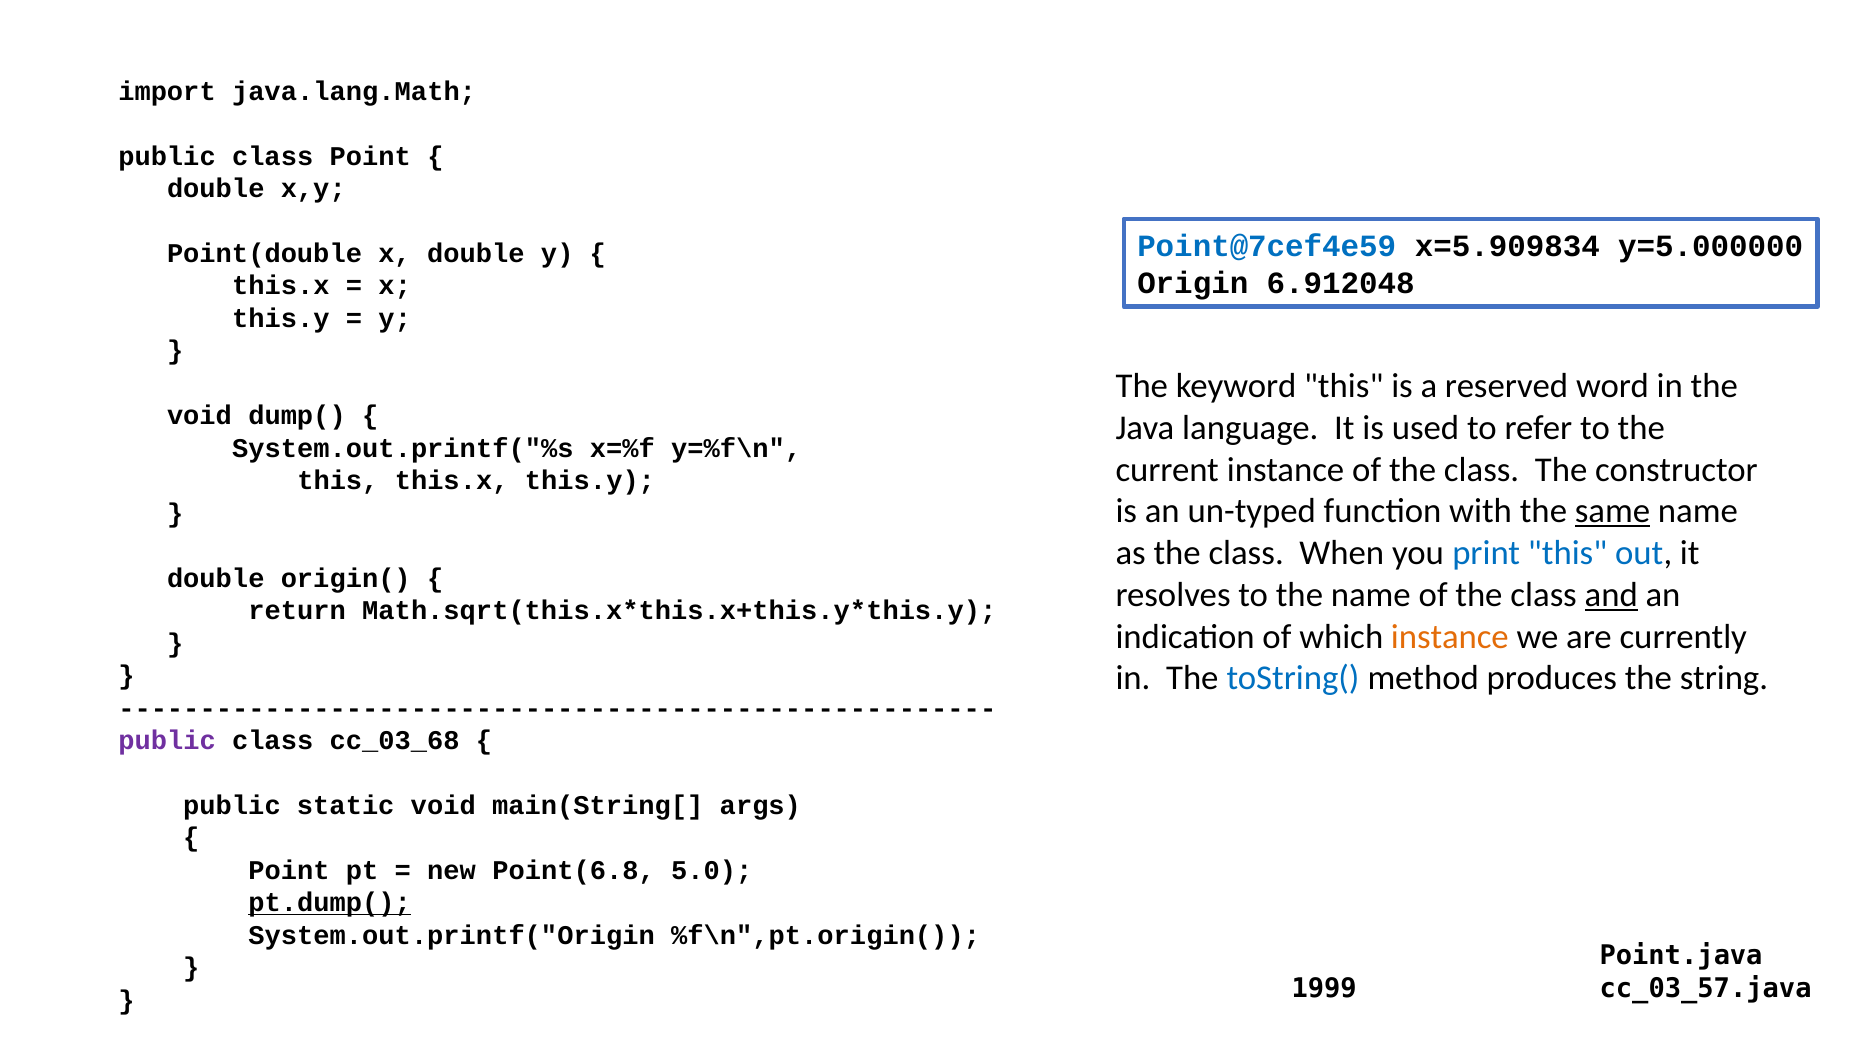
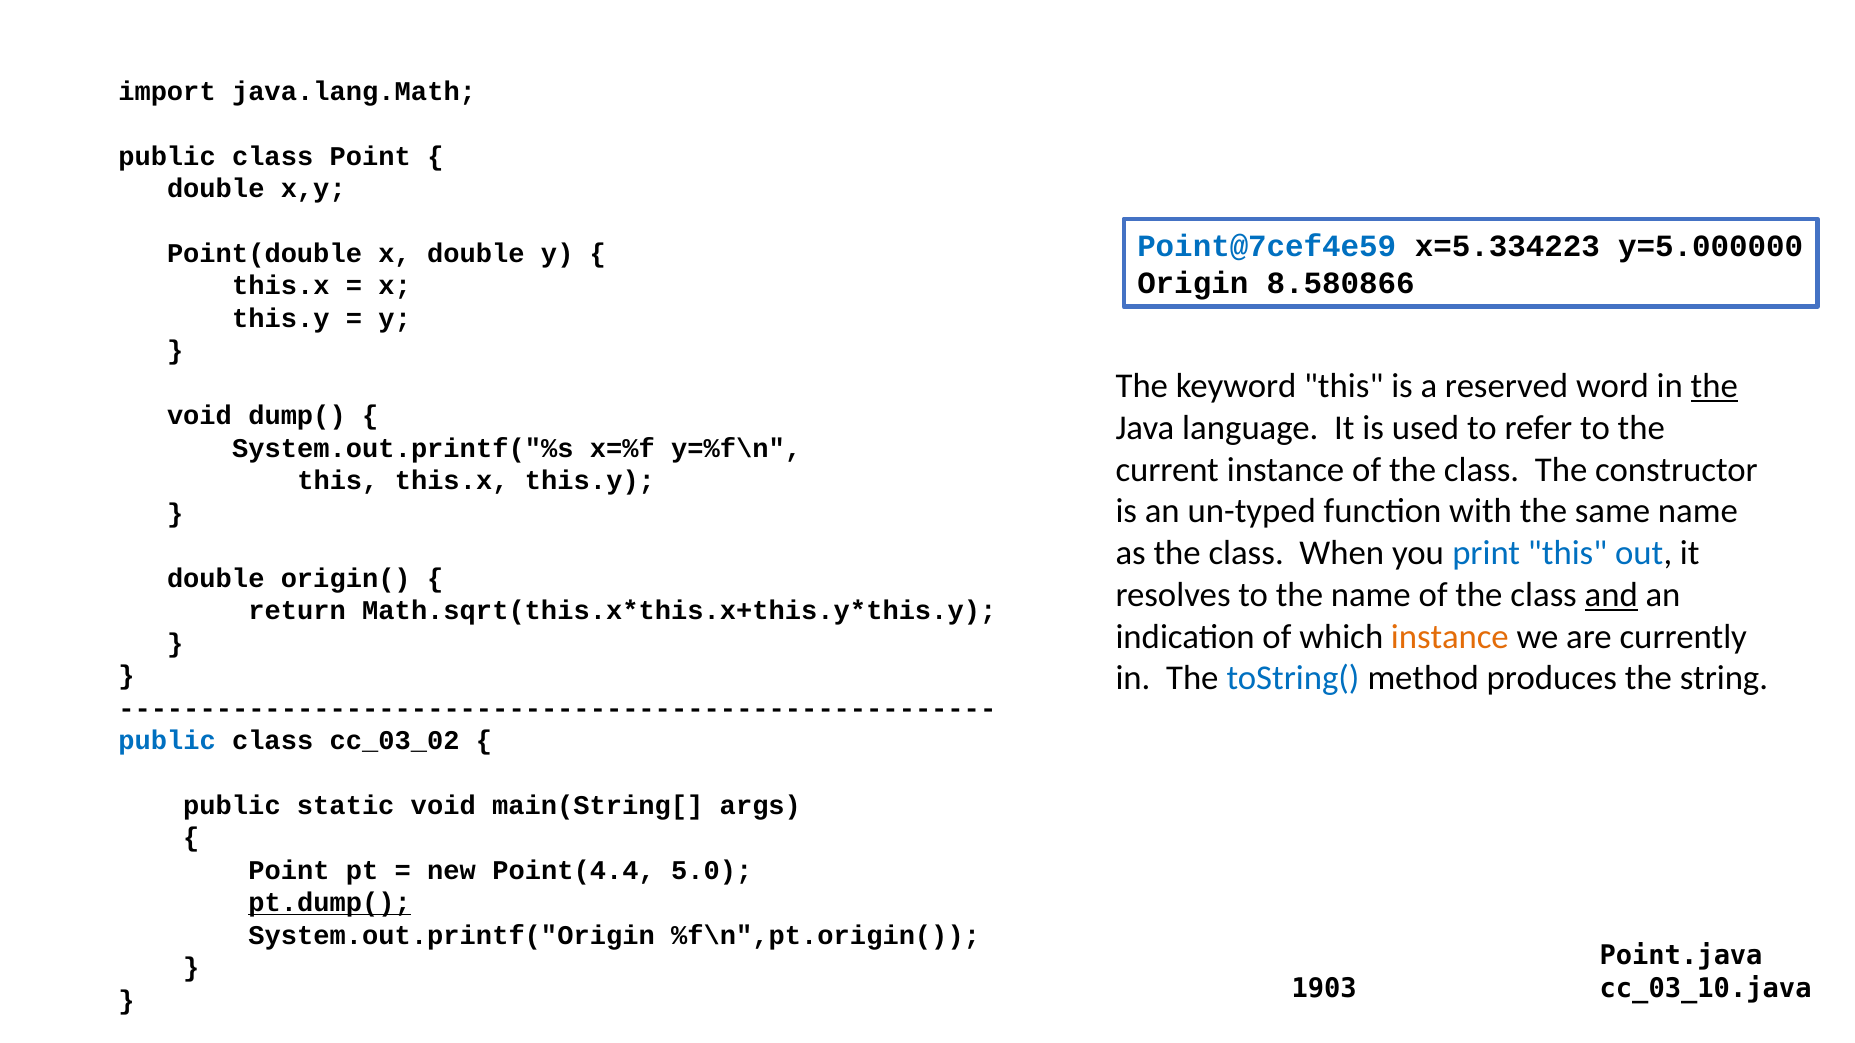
x=5.909834: x=5.909834 -> x=5.334223 (1507, 247)
6.912048: 6.912048 -> 8.580866 (1341, 284)
the underline: none -> present (1714, 387)
same underline: present -> none (1612, 512)
public colour: purple -> blue (167, 741)
cc_03_68: cc_03_68 -> cc_03_02 (395, 741)
Point(6.8: Point(6.8 -> Point(4.4 (574, 871)
cc_03_57.java: cc_03_57.java -> cc_03_10.java (1706, 989)
1999: 1999 -> 1903 (1324, 989)
